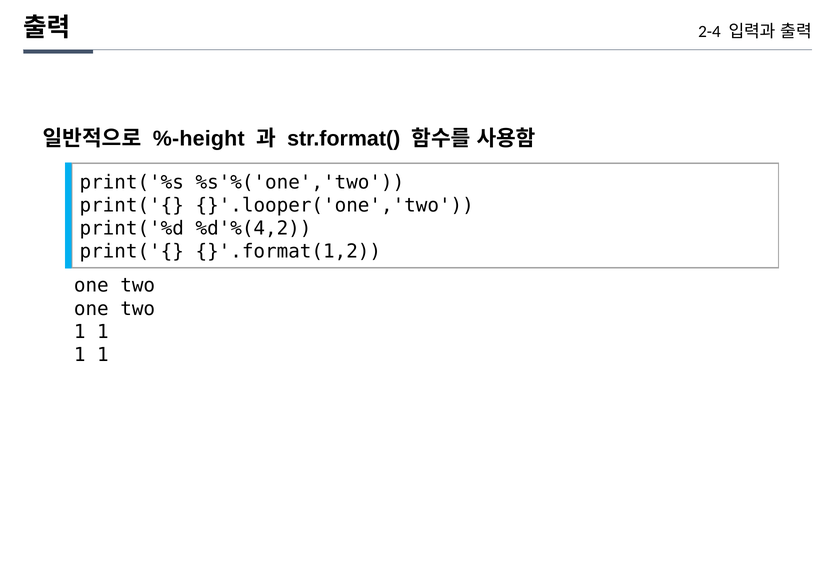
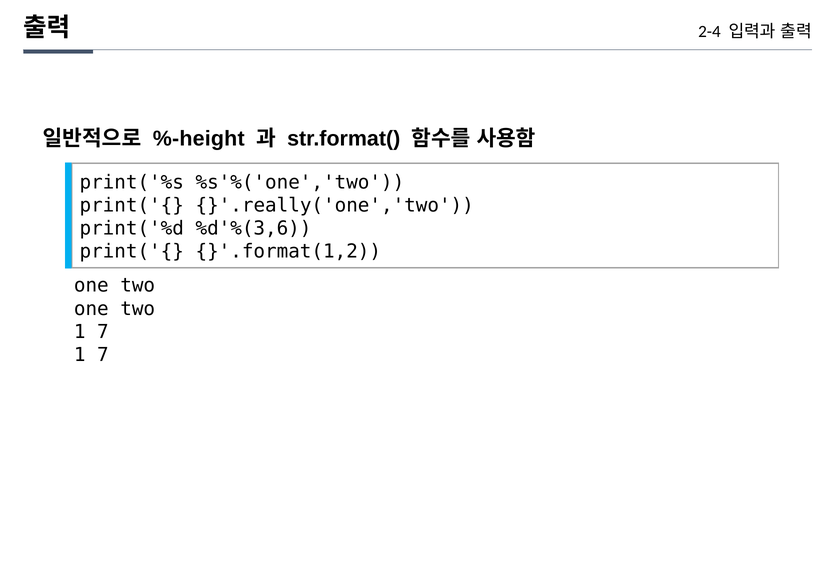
}'.looper('one','two: }'.looper('one','two -> }'.really('one','two (335, 205)
%d'%(4,2: %d'%(4,2 -> %d'%(3,6 (253, 228)
1: 1 -> 7 (103, 332)
1: 1 -> 7 (103, 355)
